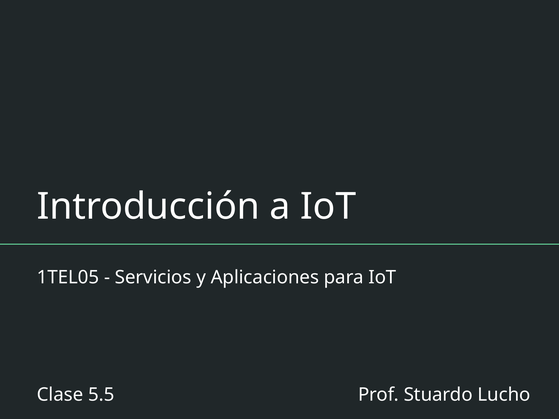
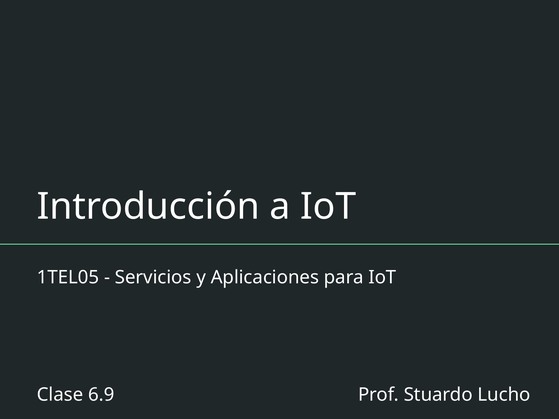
5.5: 5.5 -> 6.9 (101, 395)
